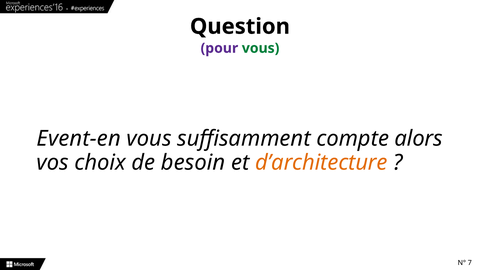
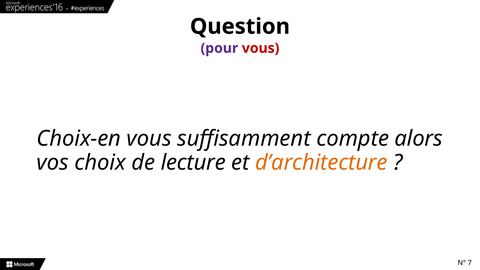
vous colour: green -> red (261, 48)
Event-en: Event-en -> Choix-en (79, 139)
besoin: besoin -> lecture (193, 162)
